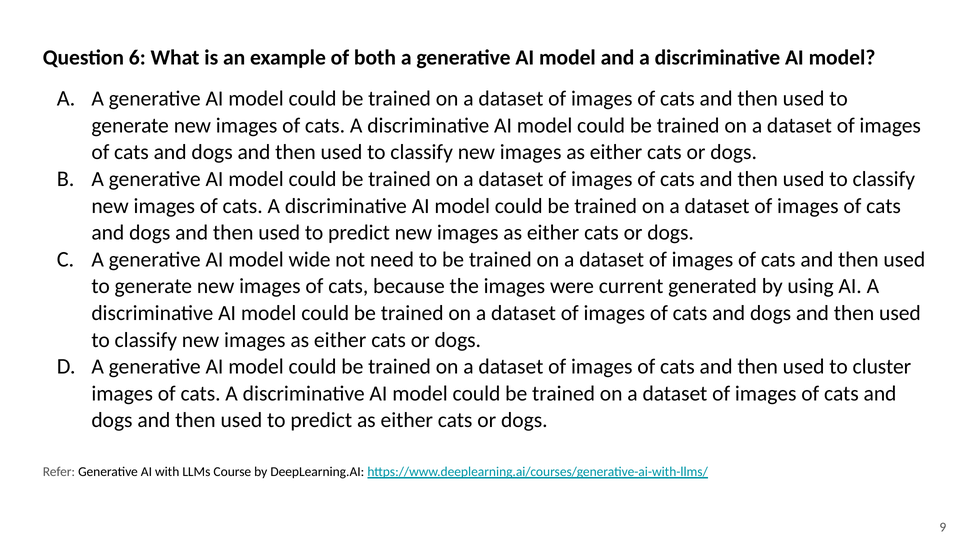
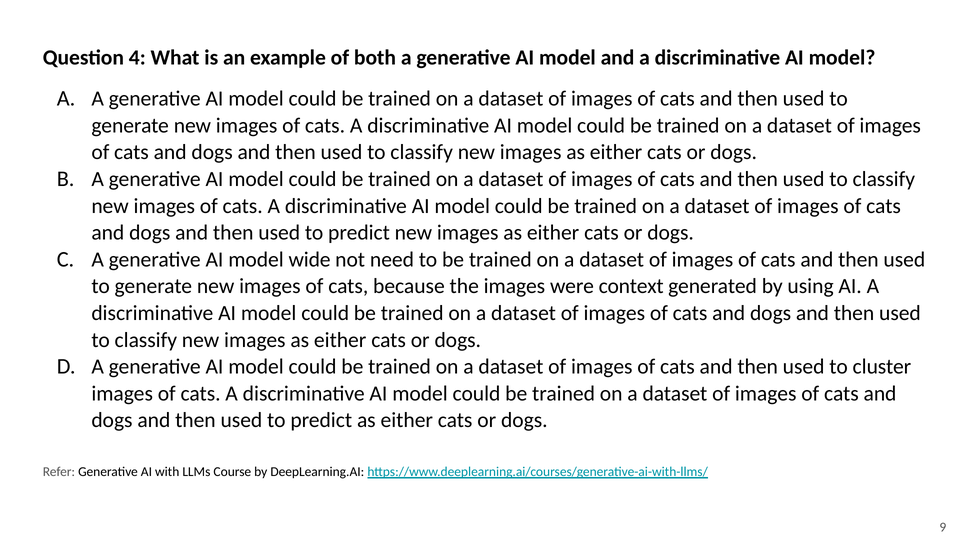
6: 6 -> 4 (137, 57)
current: current -> context (631, 286)
